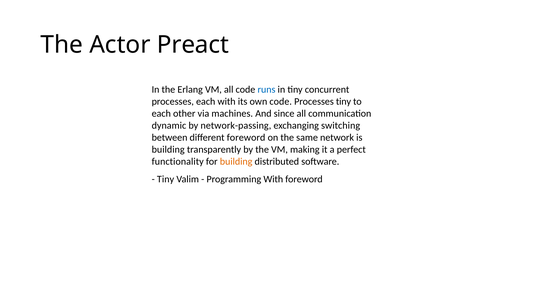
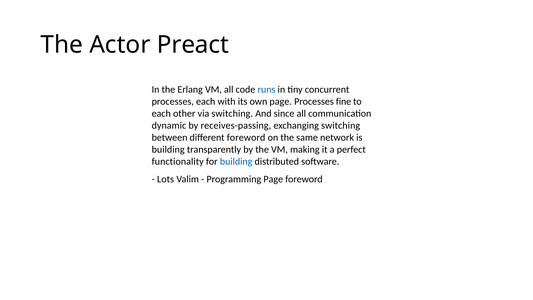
own code: code -> page (281, 102)
Processes tiny: tiny -> fine (344, 102)
via machines: machines -> switching (232, 113)
network-passing: network-passing -> receives-passing (236, 125)
building colour: orange -> blue (236, 161)
Tiny: Tiny -> Lots (166, 179)
Programming With: With -> Page (273, 179)
